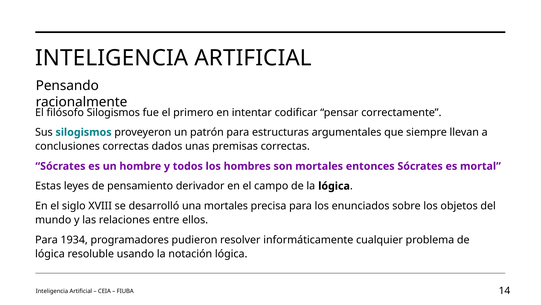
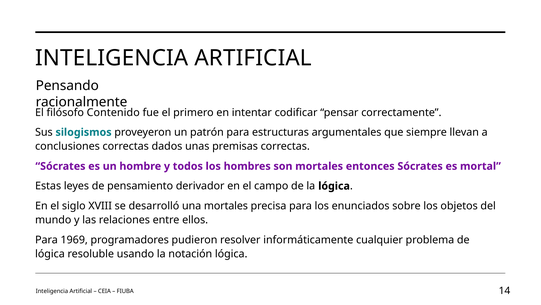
filósofo Silogismos: Silogismos -> Contenido (113, 112)
1934: 1934 -> 1969 (74, 239)
